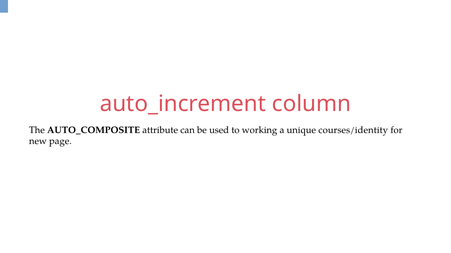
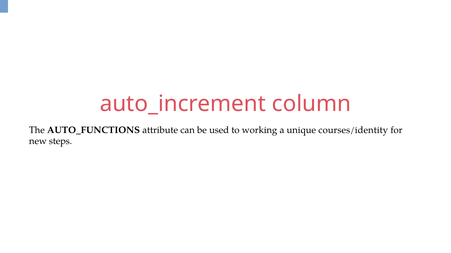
AUTO_COMPOSITE: AUTO_COMPOSITE -> AUTO_FUNCTIONS (94, 130)
page: page -> steps (61, 142)
